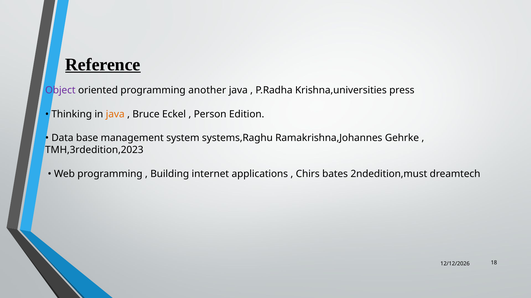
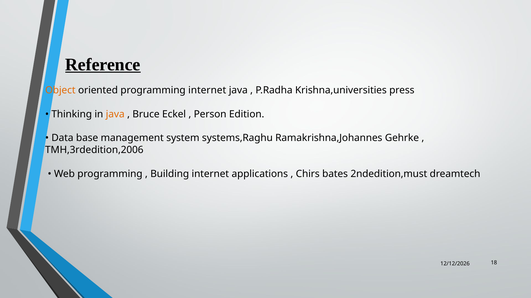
Object colour: purple -> orange (60, 91)
programming another: another -> internet (207, 91)
TMH,3rdedition,2023: TMH,3rdedition,2023 -> TMH,3rdedition,2006 (94, 150)
